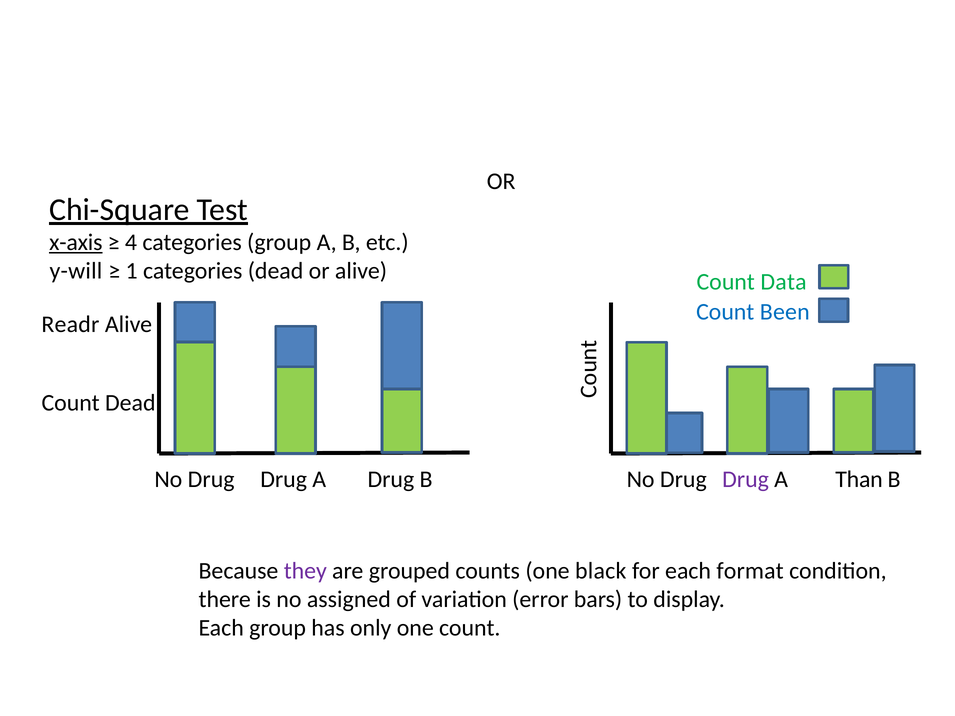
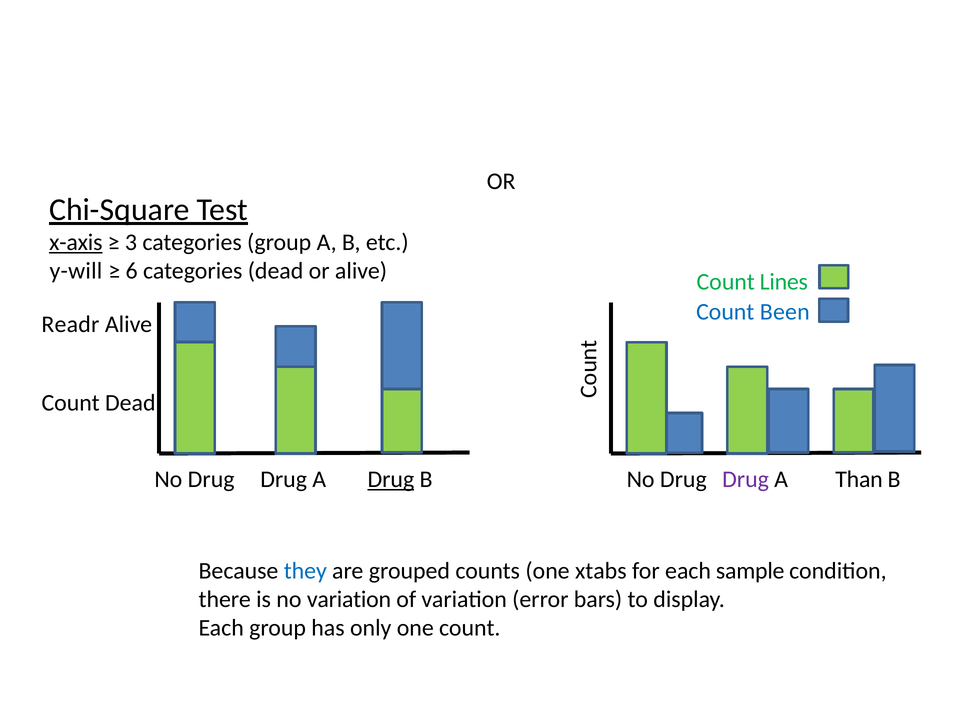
4: 4 -> 3 (131, 243)
1: 1 -> 6 (132, 271)
Data: Data -> Lines (784, 282)
Drug underline: none -> present (391, 480)
they colour: purple -> blue (305, 571)
black: black -> xtabs (601, 571)
format: format -> sample (750, 571)
no assigned: assigned -> variation (349, 599)
